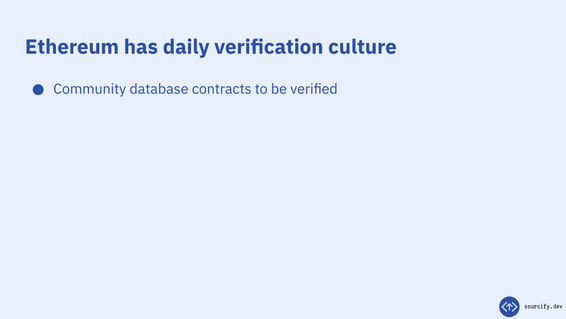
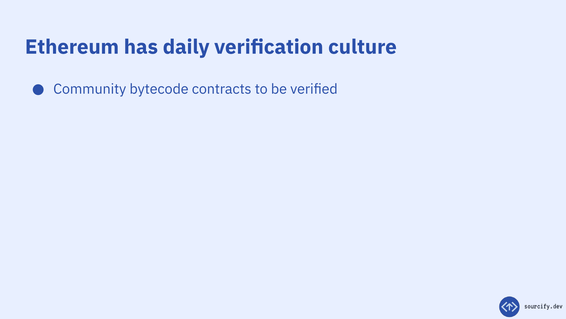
database: database -> bytecode (159, 89)
